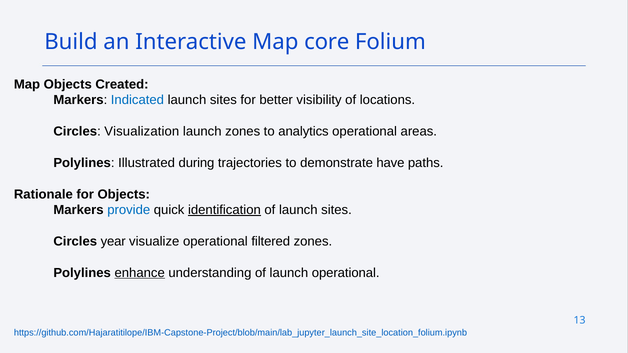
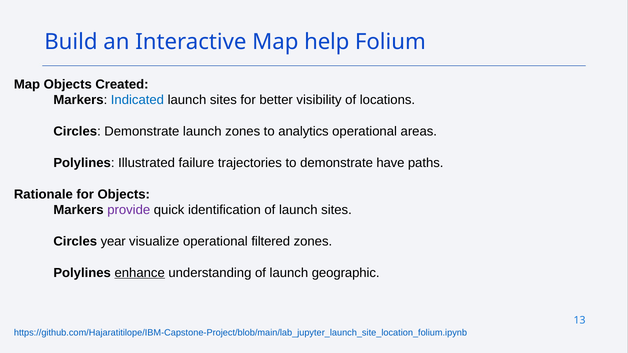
core: core -> help (327, 42)
Circles Visualization: Visualization -> Demonstrate (142, 132)
during: during -> failure (196, 163)
provide colour: blue -> purple (129, 210)
identification underline: present -> none (224, 210)
launch operational: operational -> geographic (346, 273)
